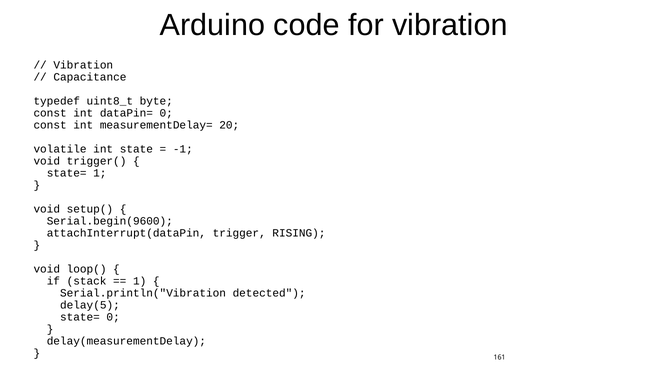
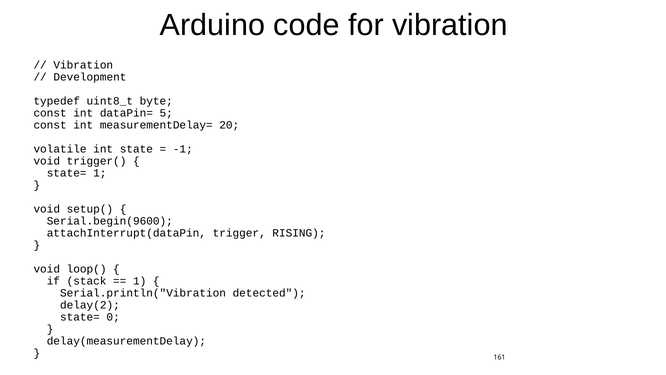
Capacitance: Capacitance -> Development (90, 77)
dataPin= 0: 0 -> 5 (166, 113)
delay(5: delay(5 -> delay(2 (90, 305)
